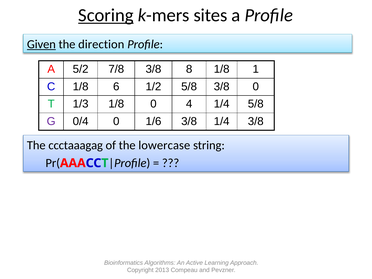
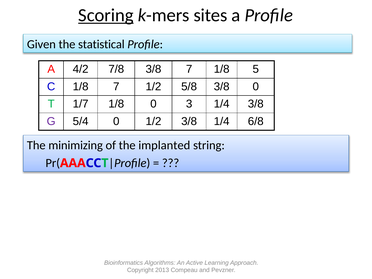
Given underline: present -> none (41, 44)
direction: direction -> statistical (101, 44)
5/2: 5/2 -> 4/2 (81, 69)
3/8 8: 8 -> 7 (189, 69)
1: 1 -> 5 (256, 69)
1/8 6: 6 -> 7 (116, 87)
1/3: 1/3 -> 1/7 (81, 104)
4: 4 -> 3 (189, 104)
1/4 5/8: 5/8 -> 3/8 (256, 104)
0/4: 0/4 -> 5/4 (81, 121)
0 1/6: 1/6 -> 1/2 (153, 121)
1/4 3/8: 3/8 -> 6/8 (256, 121)
ccctaaagag: ccctaaagag -> minimizing (76, 145)
lowercase: lowercase -> implanted (164, 145)
